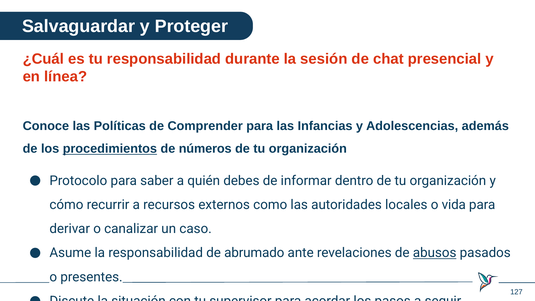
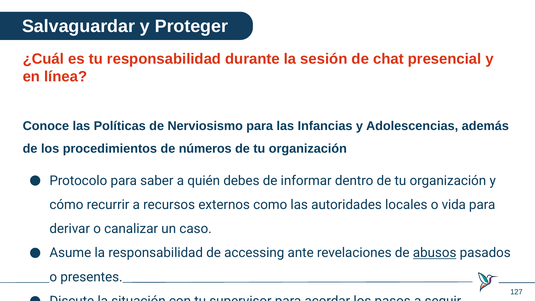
Comprender: Comprender -> Nerviosismo (205, 126)
procedimientos underline: present -> none (110, 149)
abrumado: abrumado -> accessing (254, 253)
